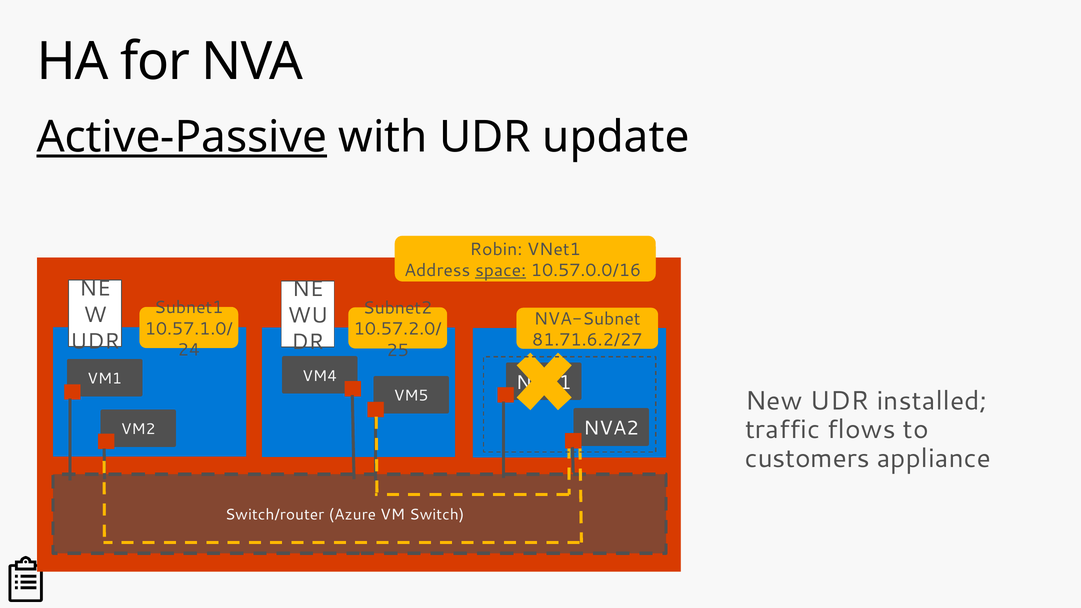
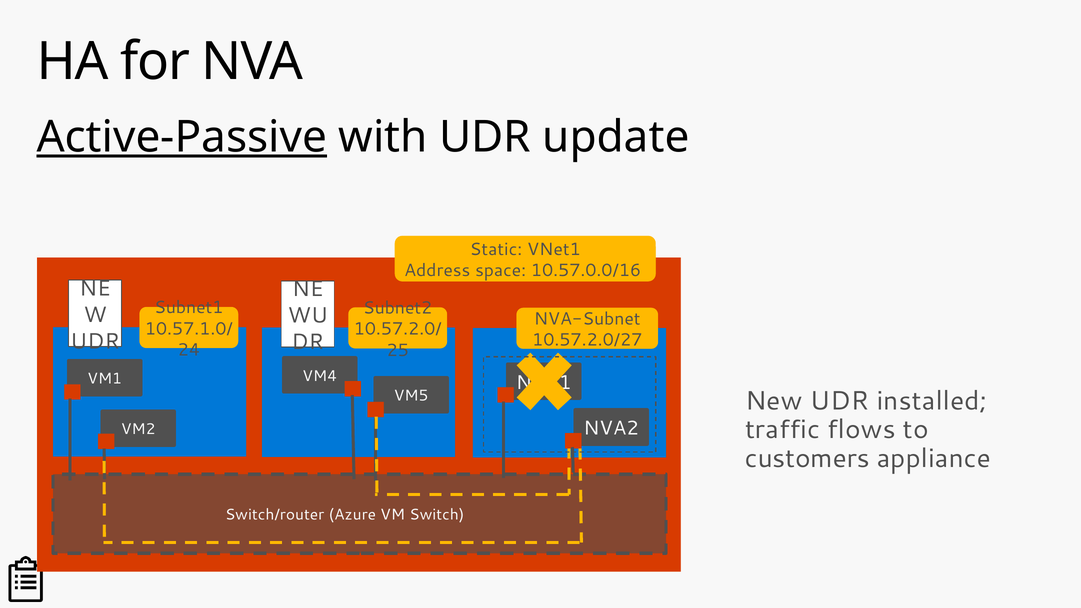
Robin: Robin -> Static (496, 249)
space underline: present -> none (501, 270)
81.71.6.2/27: 81.71.6.2/27 -> 10.57.2.0/27 (587, 340)
